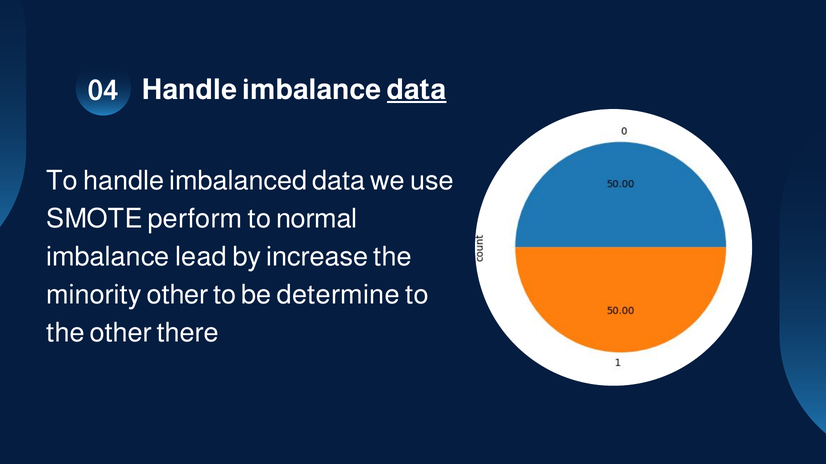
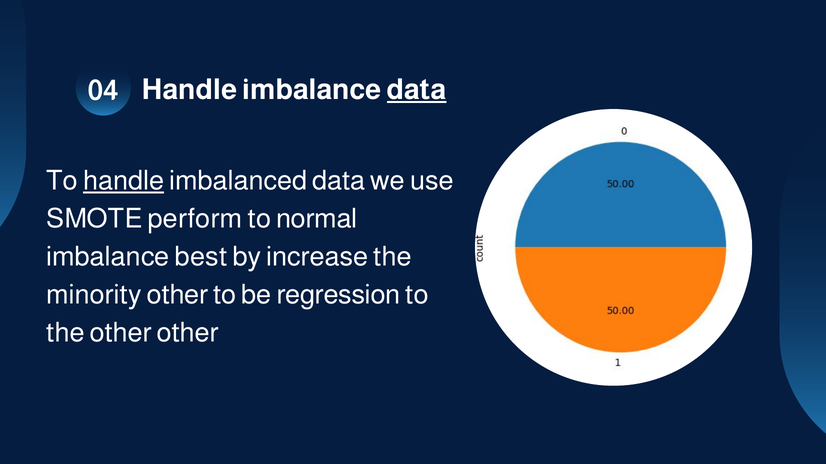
handle underline: none -> present (124, 181)
lead: lead -> best (201, 257)
determine: determine -> regression (339, 295)
other there: there -> other (188, 333)
